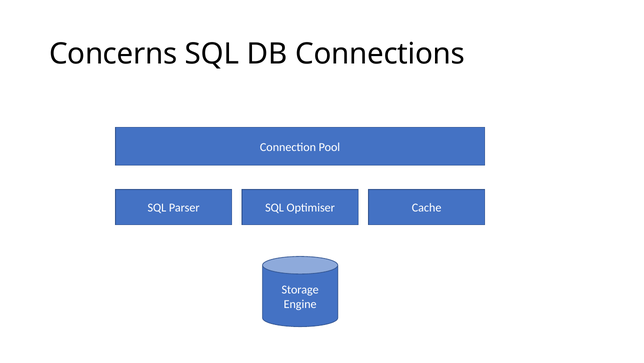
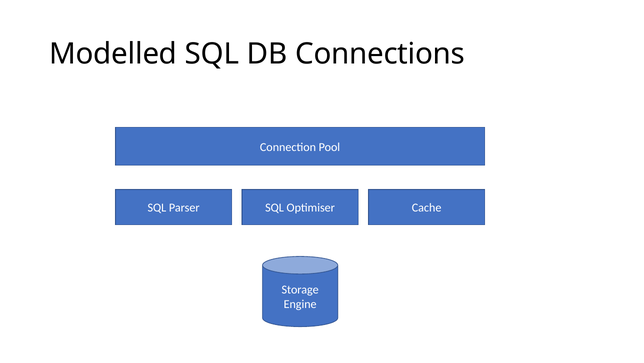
Concerns: Concerns -> Modelled (113, 54)
